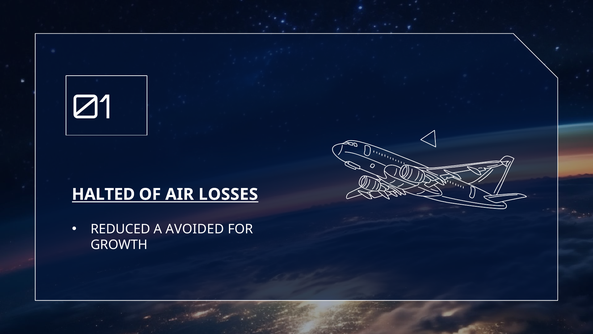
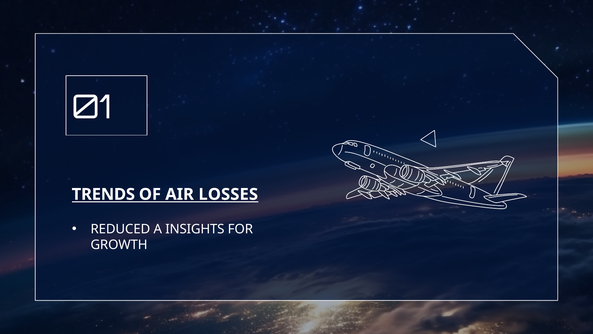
HALTED: HALTED -> TRENDS (103, 194)
AVOIDED: AVOIDED -> INSIGHTS (195, 229)
